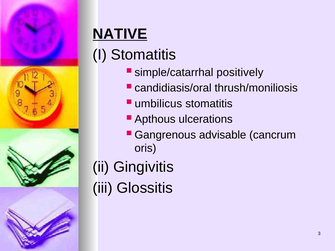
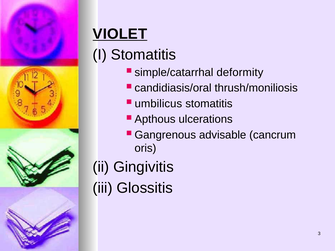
NATIVE: NATIVE -> VIOLET (120, 34)
positively: positively -> deformity (240, 72)
